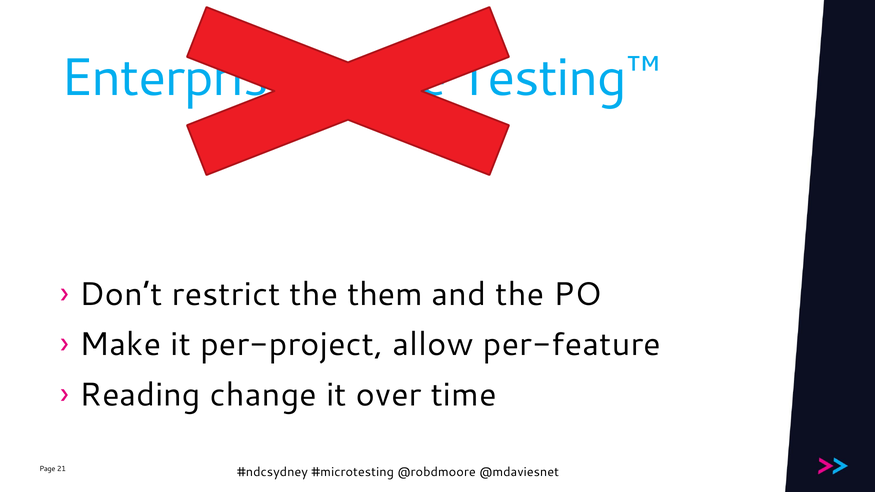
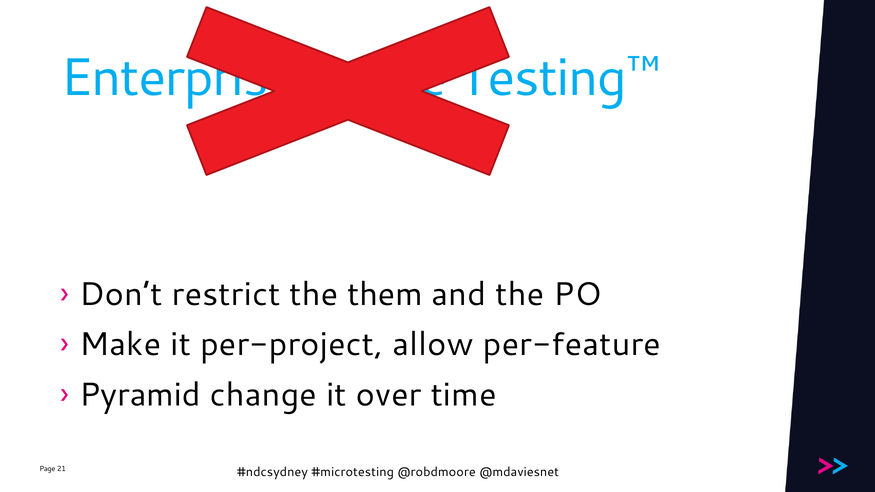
Reading: Reading -> Pyramid (140, 395)
